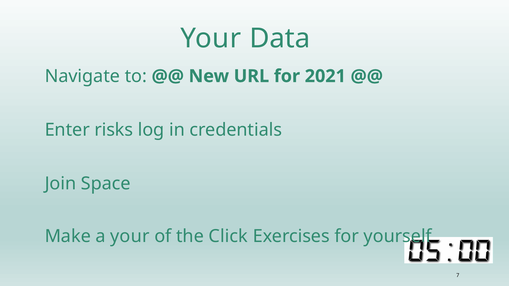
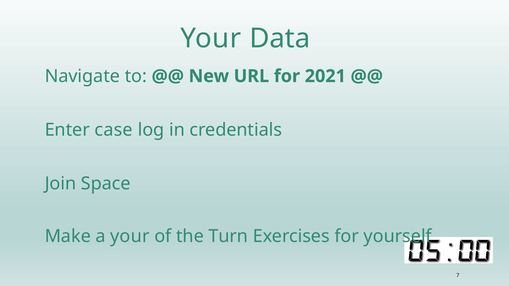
risks: risks -> case (114, 130)
Click: Click -> Turn (228, 236)
